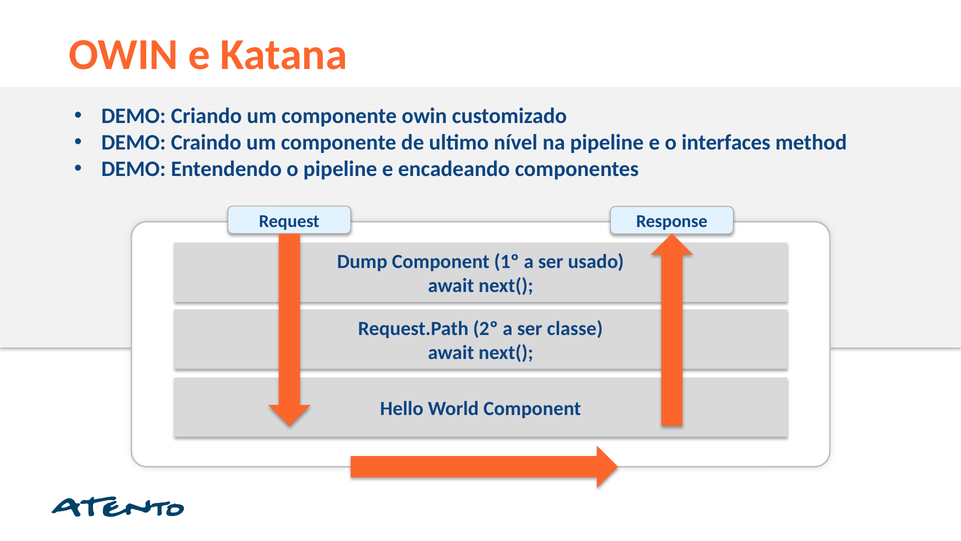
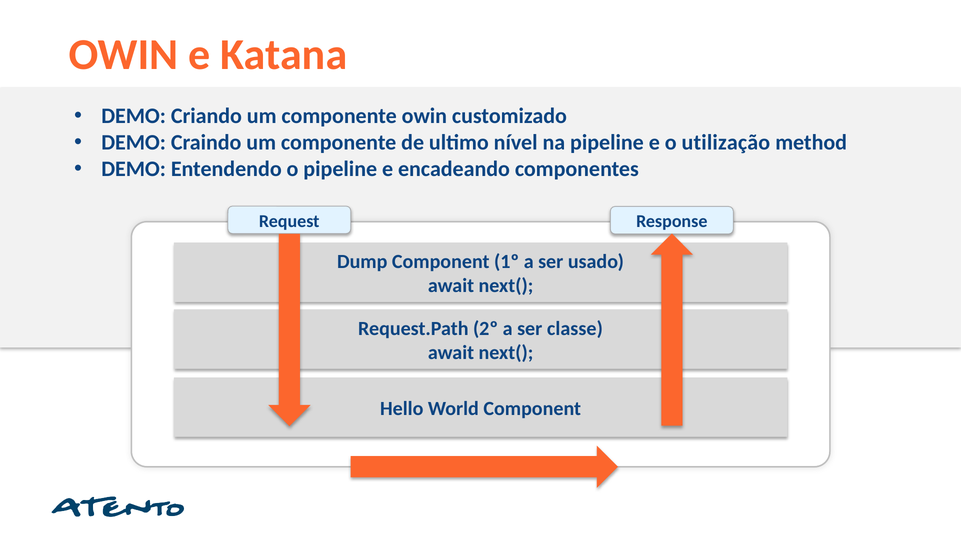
interfaces: interfaces -> utilização (726, 142)
